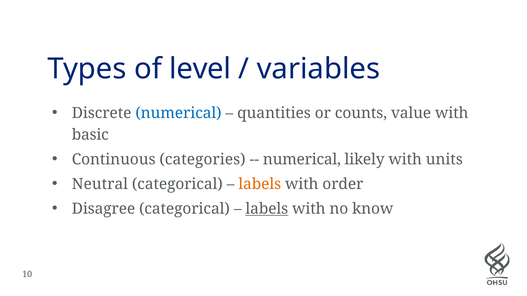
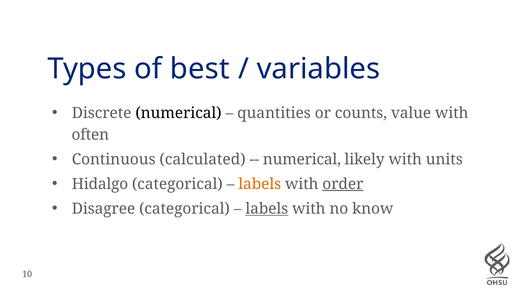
level: level -> best (200, 69)
numerical colour: blue -> black (178, 113)
basic: basic -> often (90, 135)
categories: categories -> calculated (203, 160)
Neutral: Neutral -> Hidalgo (100, 184)
order underline: none -> present (343, 184)
